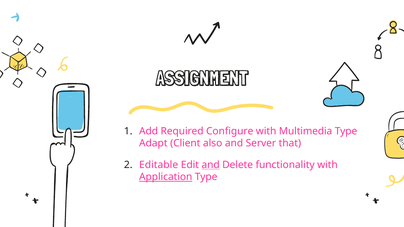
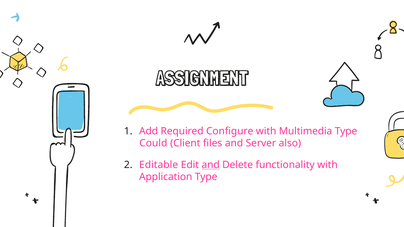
Adapt: Adapt -> Could (153, 143)
also: also -> files (213, 143)
that: that -> also (290, 143)
Application underline: present -> none (166, 177)
